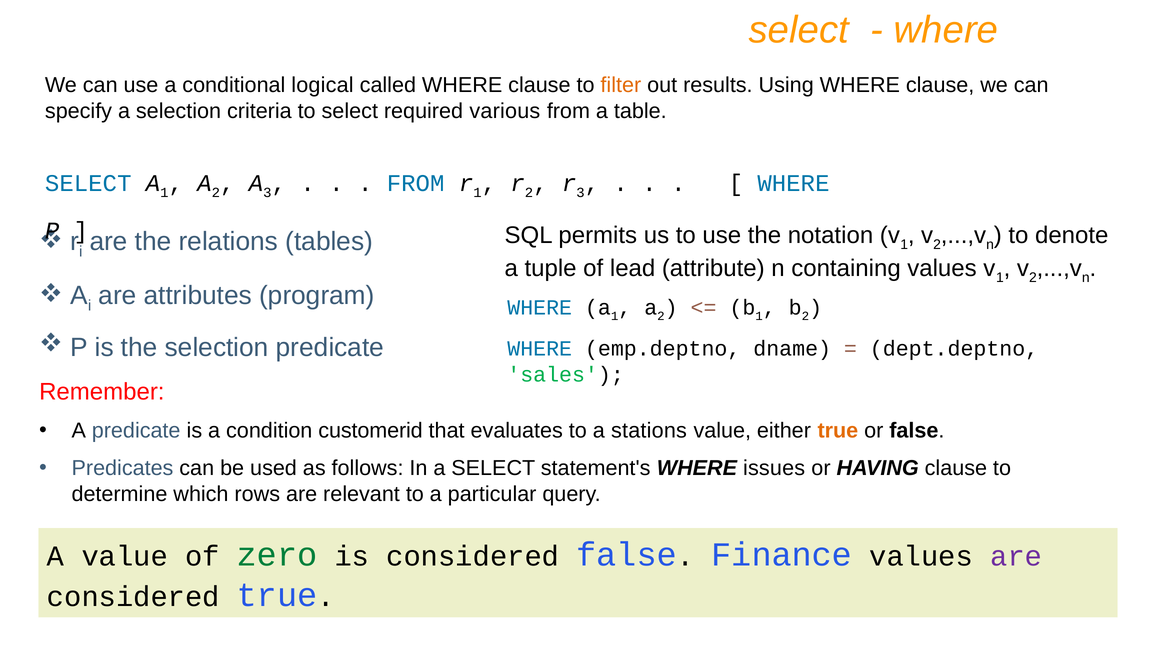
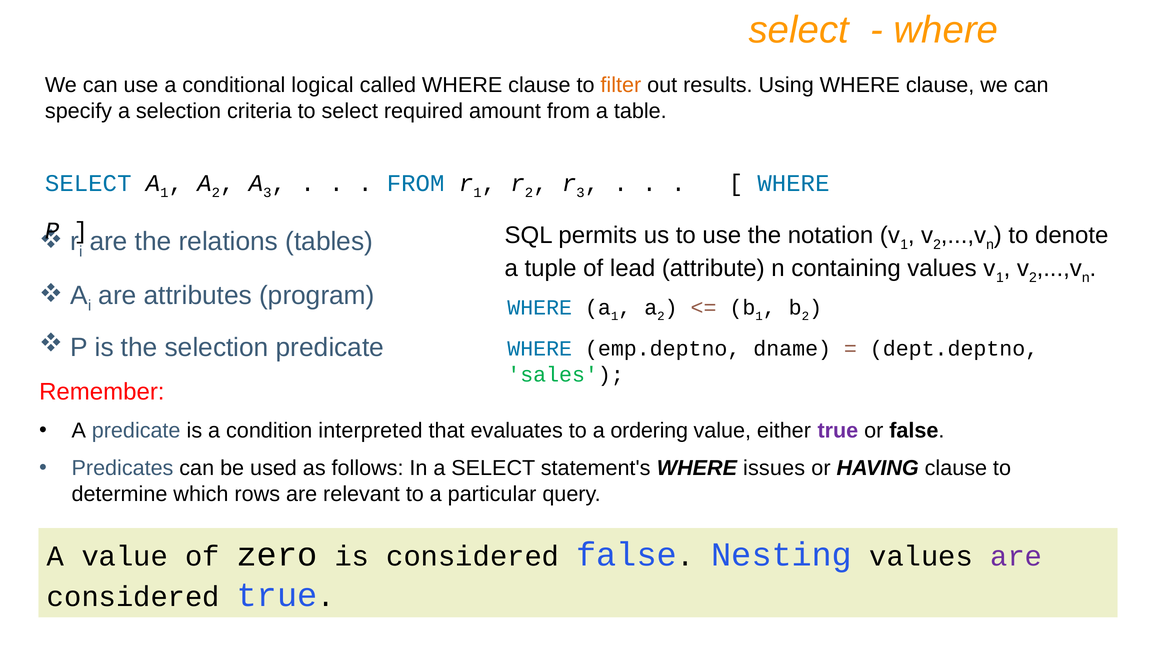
various: various -> amount (505, 111)
customerid: customerid -> interpreted (370, 430)
stations: stations -> ordering (649, 430)
true colour: orange -> purple (838, 430)
zero colour: green -> black (277, 554)
Finance: Finance -> Nesting (782, 554)
